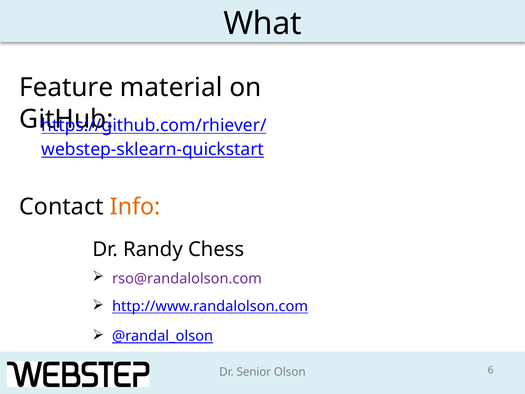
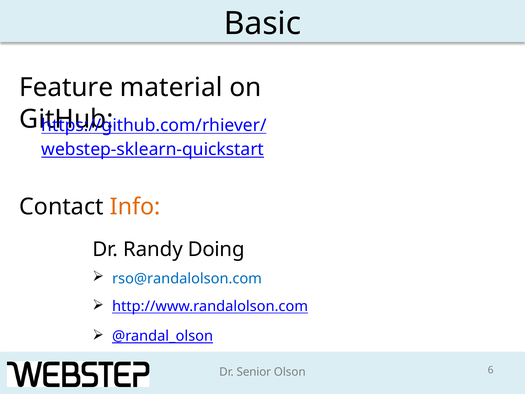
What: What -> Basic (262, 24)
Chess: Chess -> Doing (216, 249)
rso@randalolson.com colour: purple -> blue (187, 279)
